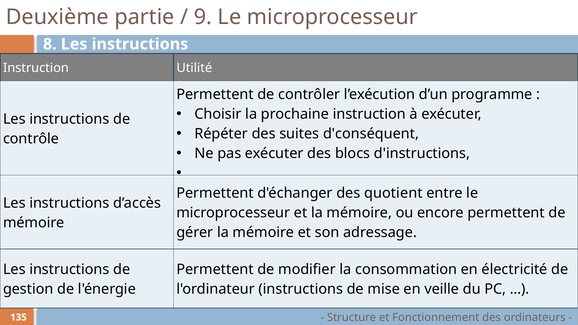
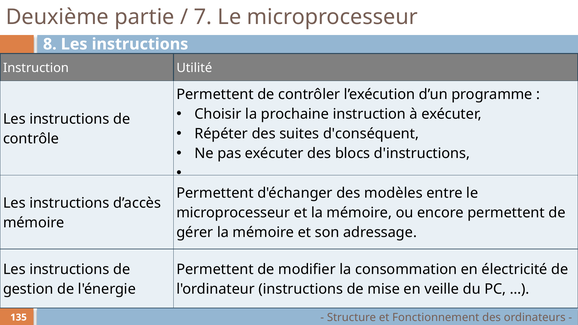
9: 9 -> 7 (203, 17)
quotient: quotient -> modèles (393, 193)
